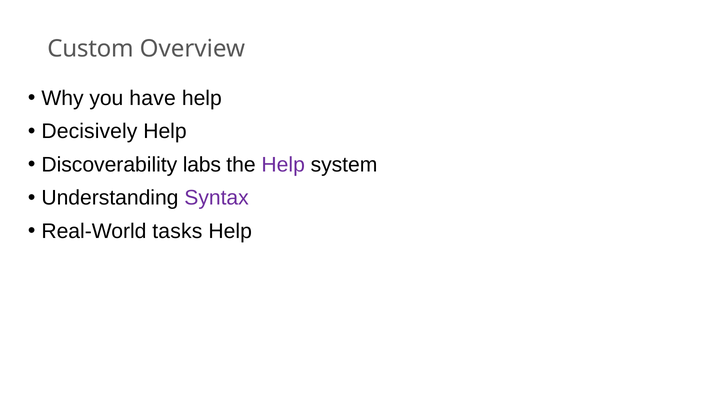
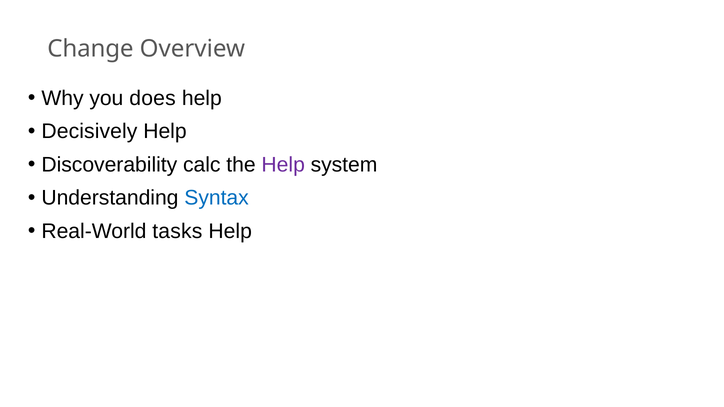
Custom: Custom -> Change (90, 49)
have: have -> does (153, 98)
labs: labs -> calc (202, 165)
Syntax colour: purple -> blue (217, 198)
